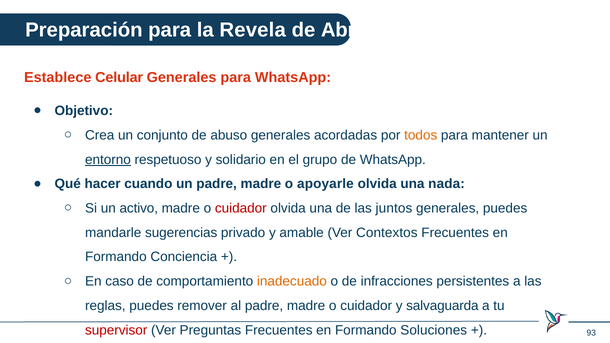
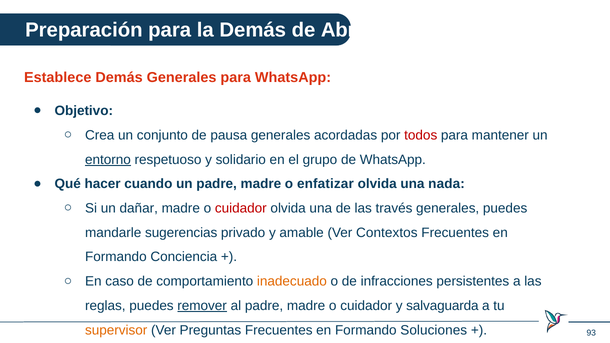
la Revela: Revela -> Demás (253, 30)
Establece Celular: Celular -> Demás (119, 78)
abuso: abuso -> pausa (229, 135)
todos colour: orange -> red (421, 135)
apoyarle: apoyarle -> enfatizar (325, 184)
activo: activo -> dañar (139, 208)
juntos: juntos -> través (394, 208)
remover underline: none -> present (202, 306)
supervisor colour: red -> orange (116, 330)
